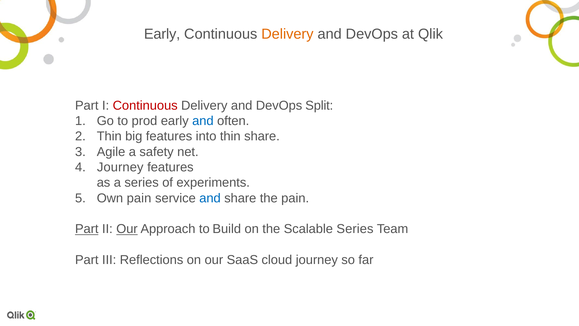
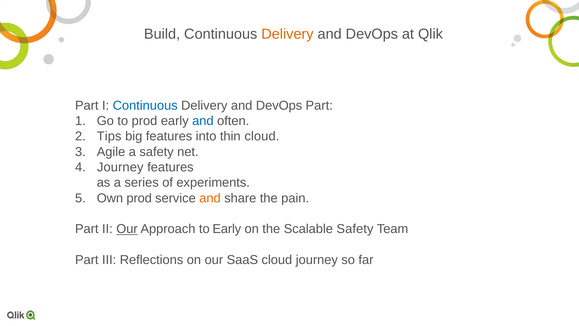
Early: Early -> Build (162, 34)
Continuous colour: red -> blue (145, 105)
DevOps Split: Split -> Part (319, 105)
Thin: Thin -> Tips (109, 136)
thin share: share -> cloud (262, 136)
Own pain: pain -> prod (139, 198)
and colour: blue -> orange (210, 198)
Part underline: present -> none (87, 229)
to Build: Build -> Early (227, 229)
Scalable Series: Series -> Safety (355, 229)
